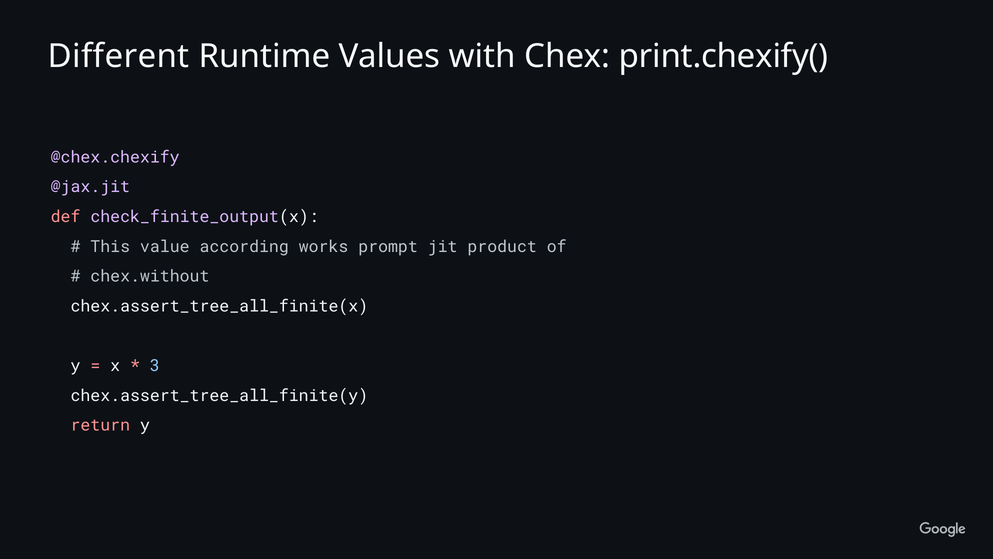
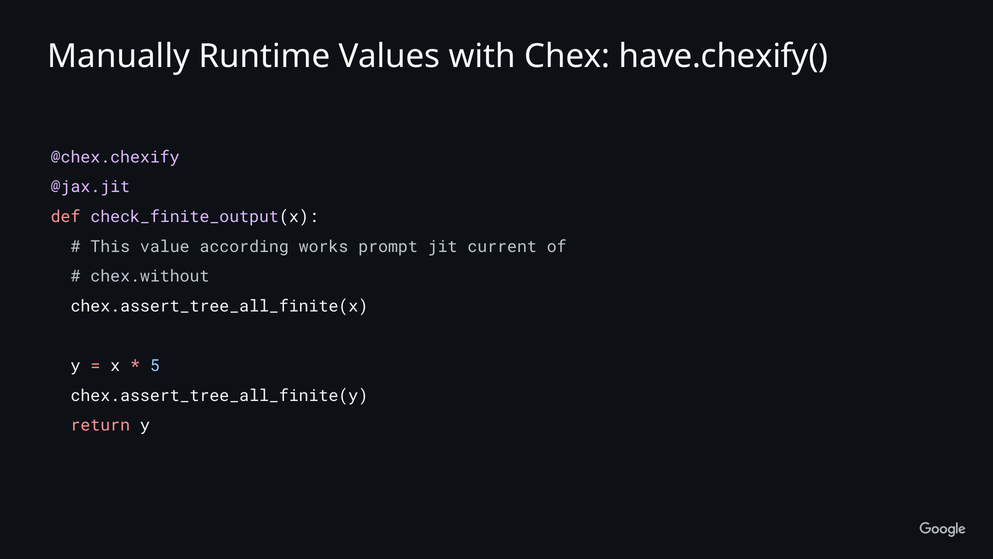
Different: Different -> Manually (119, 56)
print.chexify(: print.chexify( -> have.chexify( (724, 56)
product: product -> current (502, 246)
3: 3 -> 5 (155, 366)
